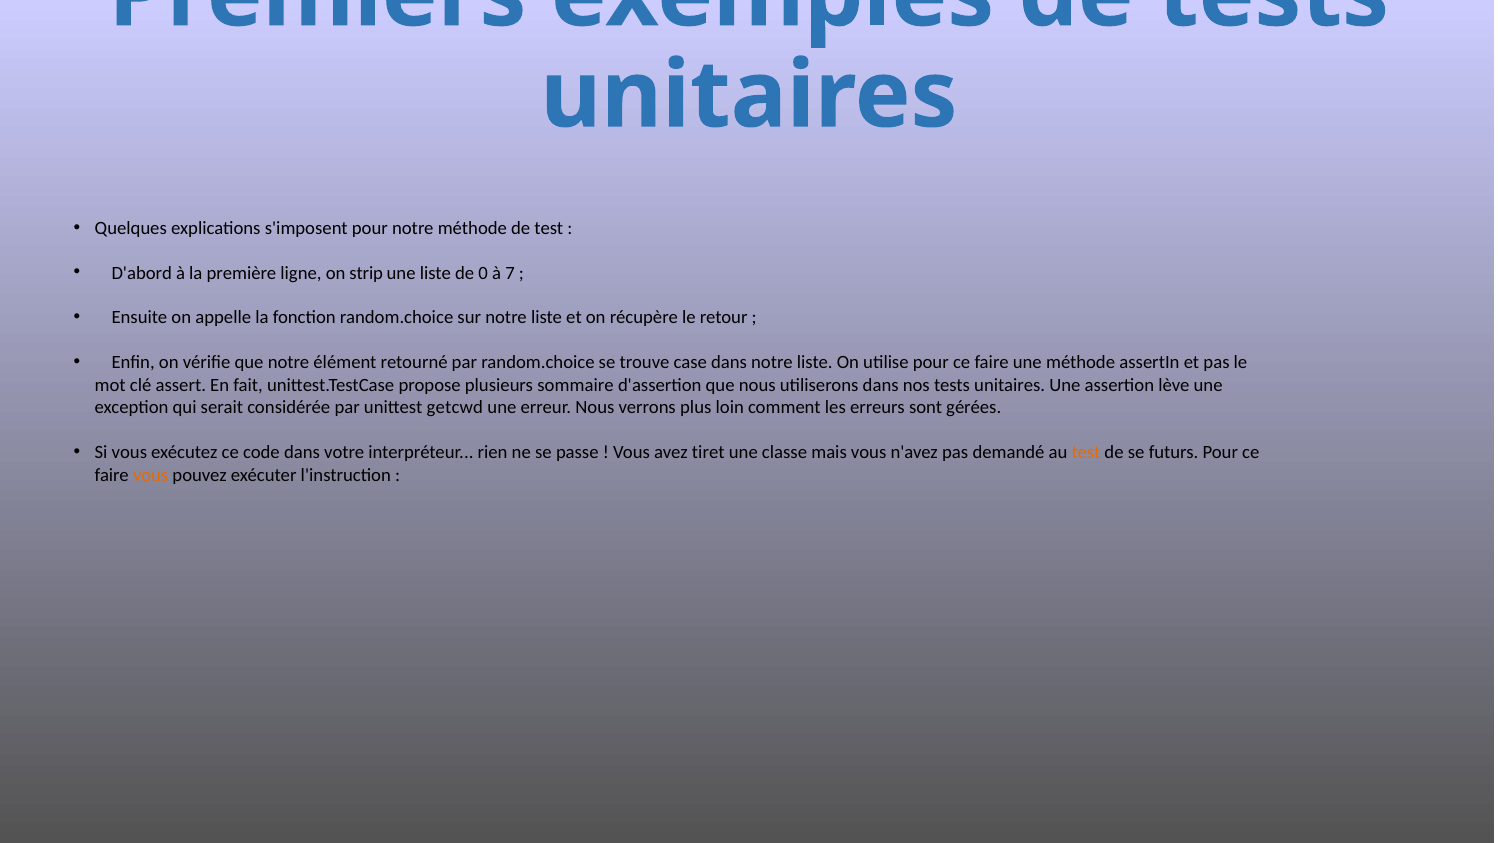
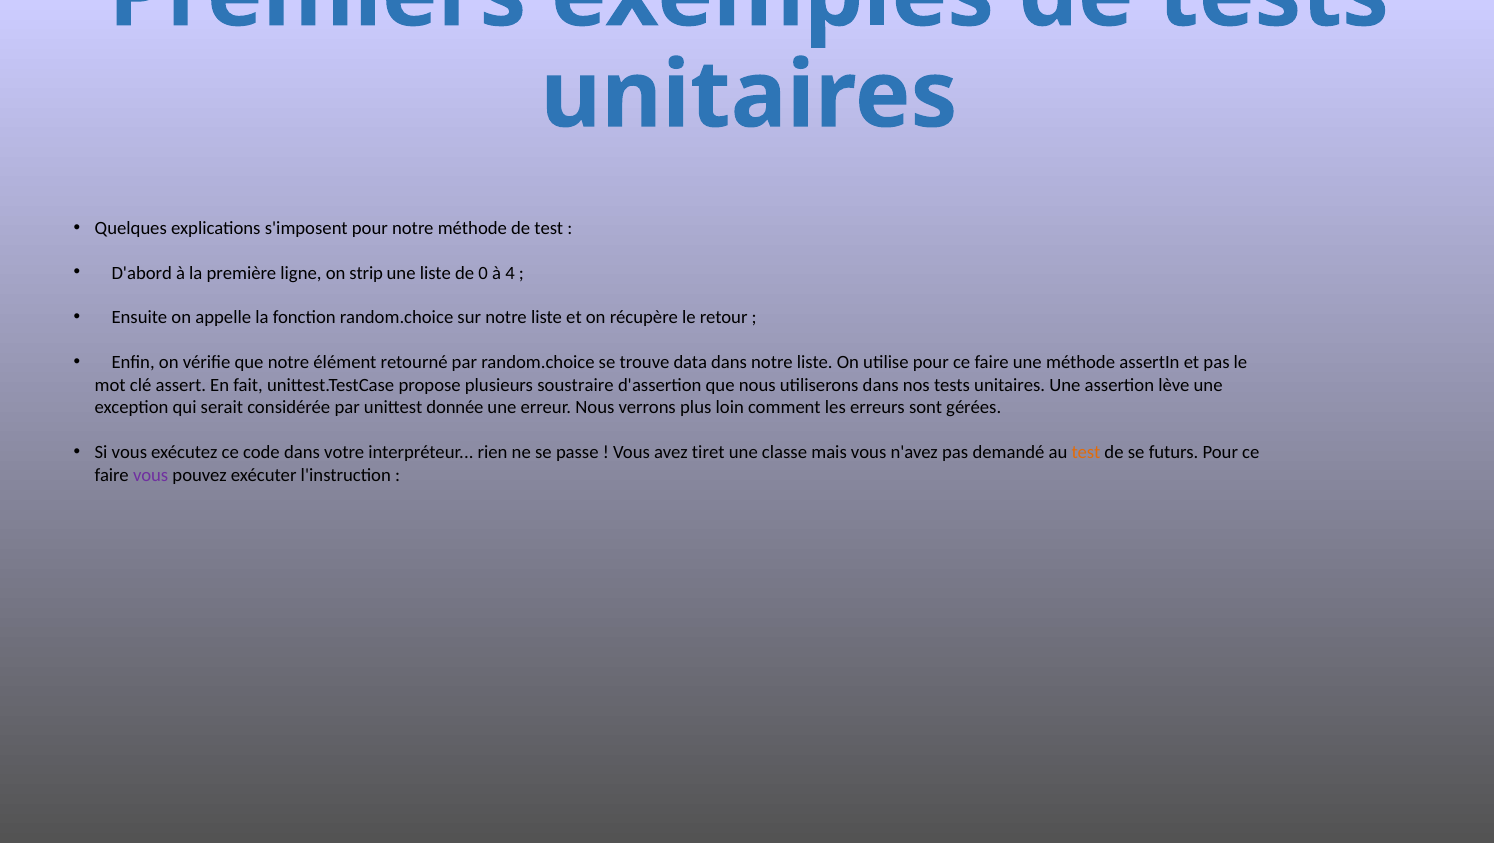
7: 7 -> 4 (510, 273)
case: case -> data (690, 363)
sommaire: sommaire -> soustraire (576, 385)
getcwd: getcwd -> donnée (455, 408)
vous colour: orange -> purple (151, 475)
